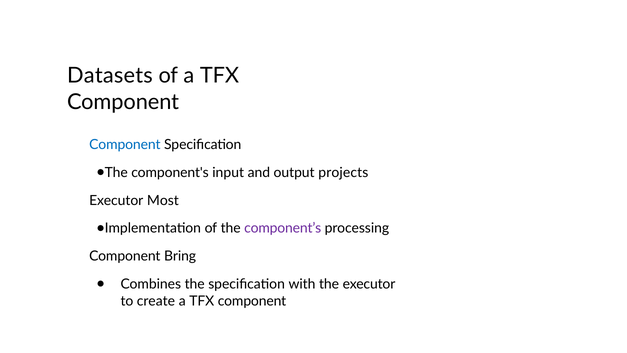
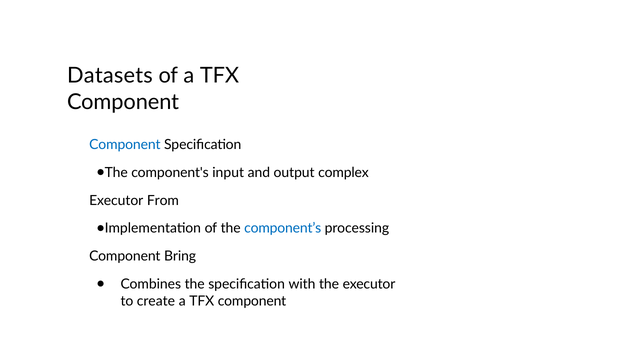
projects: projects -> complex (343, 172)
Most: Most -> From (163, 200)
component’s colour: purple -> blue (283, 228)
